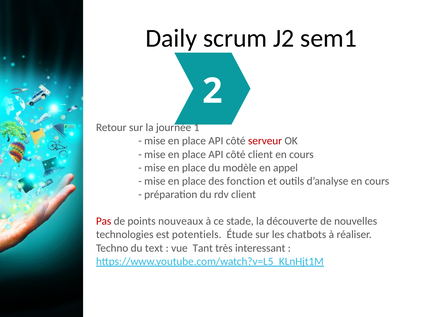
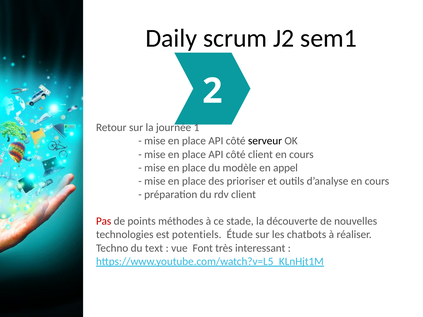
serveur colour: red -> black (265, 141)
fonction: fonction -> prioriser (246, 181)
nouveaux: nouveaux -> méthodes (181, 221)
Tant: Tant -> Font (203, 248)
